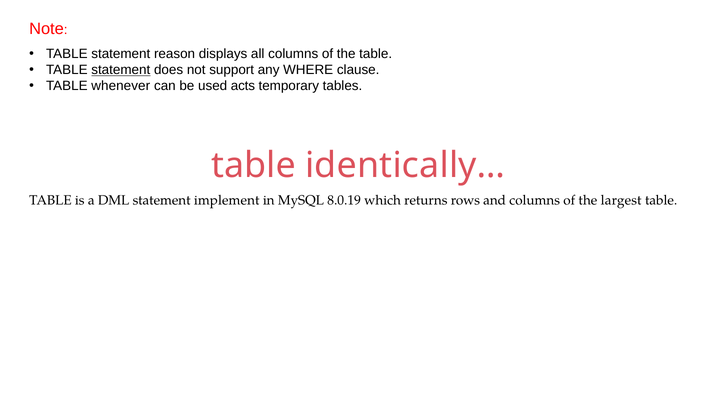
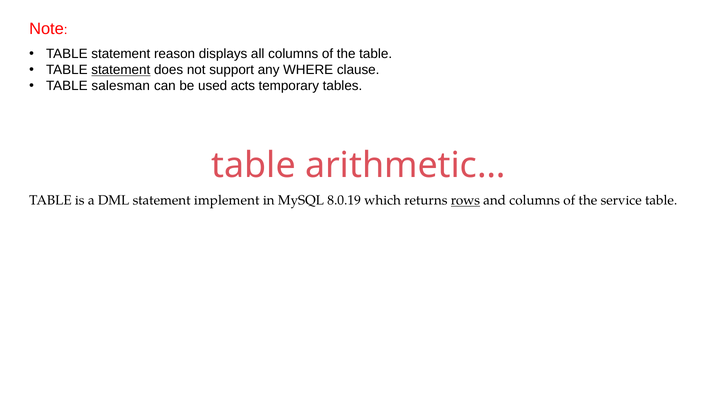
whenever: whenever -> salesman (121, 86)
identically…: identically… -> arithmetic… (405, 166)
rows underline: none -> present (465, 201)
largest: largest -> service (621, 201)
